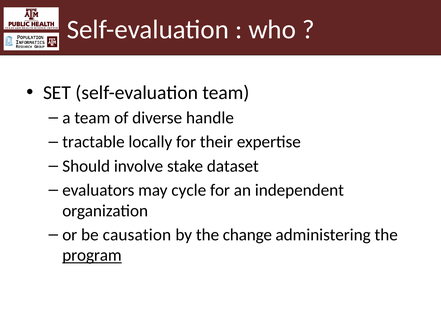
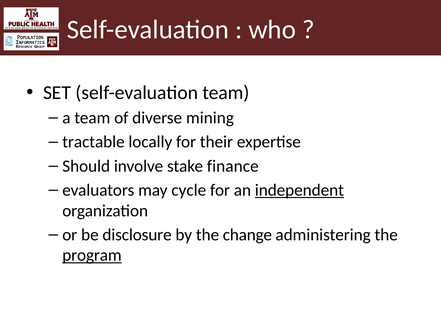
handle: handle -> mining (210, 118)
dataset: dataset -> finance (233, 166)
independent underline: none -> present (299, 190)
causation: causation -> disclosure (137, 235)
